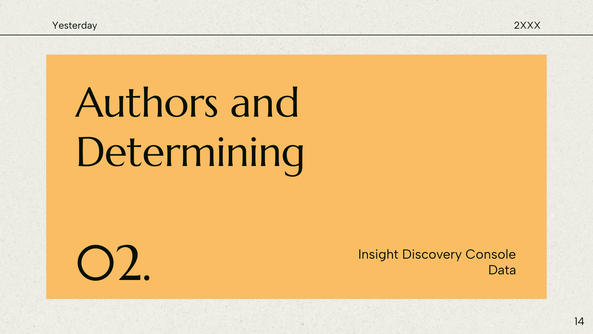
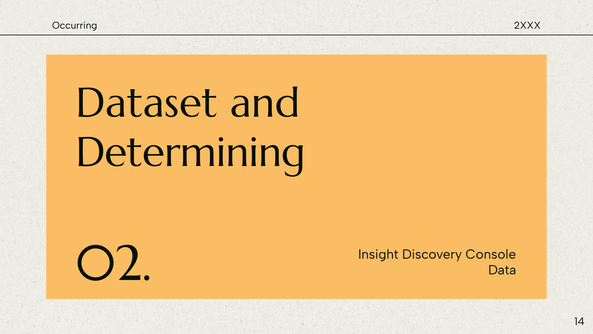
Yesterday: Yesterday -> Occurring (75, 26)
Authors: Authors -> Dataset (147, 103)
